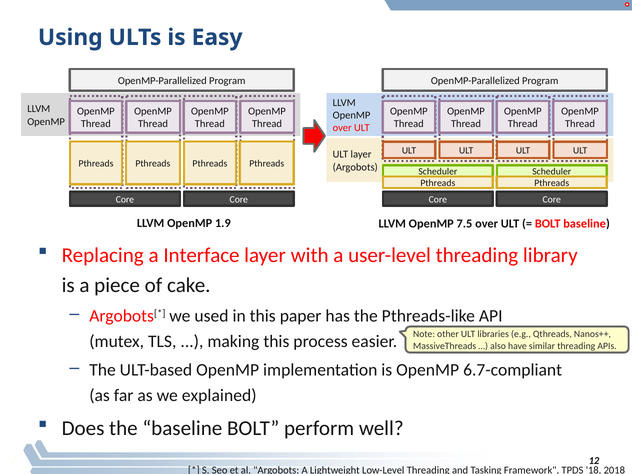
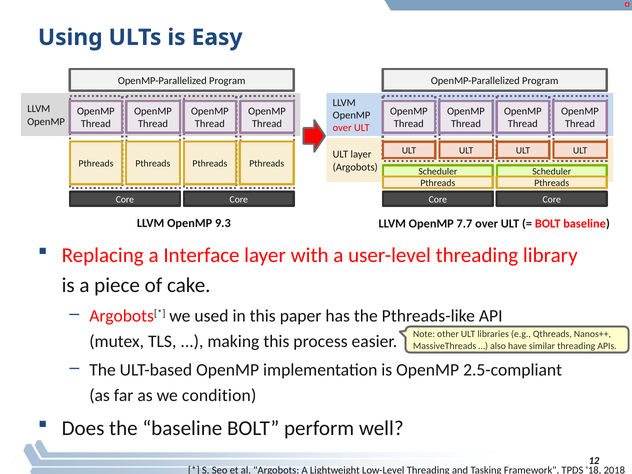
1.9: 1.9 -> 9.3 (223, 223)
7.5: 7.5 -> 7.7 (464, 224)
6.7-compliant: 6.7-compliant -> 2.5-compliant (513, 370)
explained: explained -> condition (219, 395)
